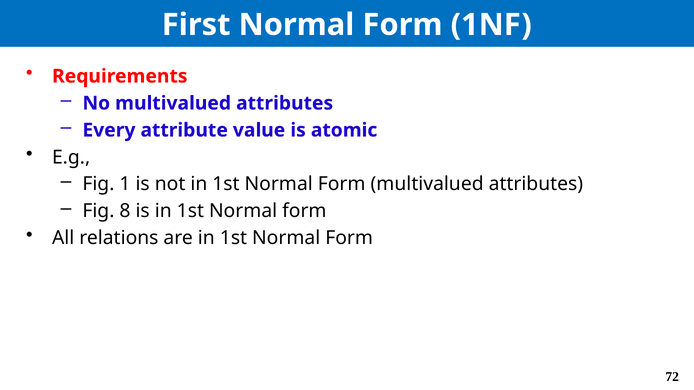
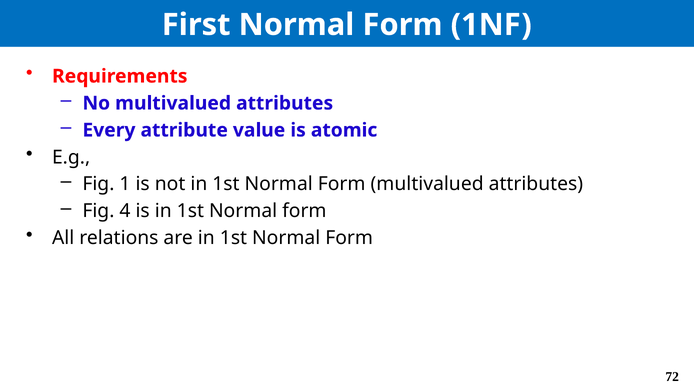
8: 8 -> 4 (125, 211)
